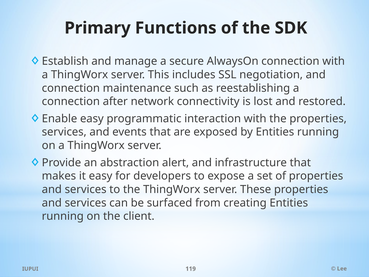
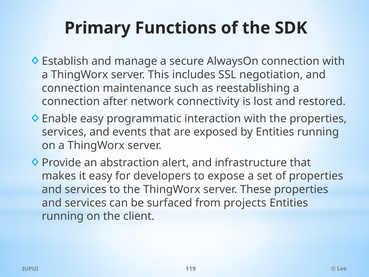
creating: creating -> projects (245, 203)
